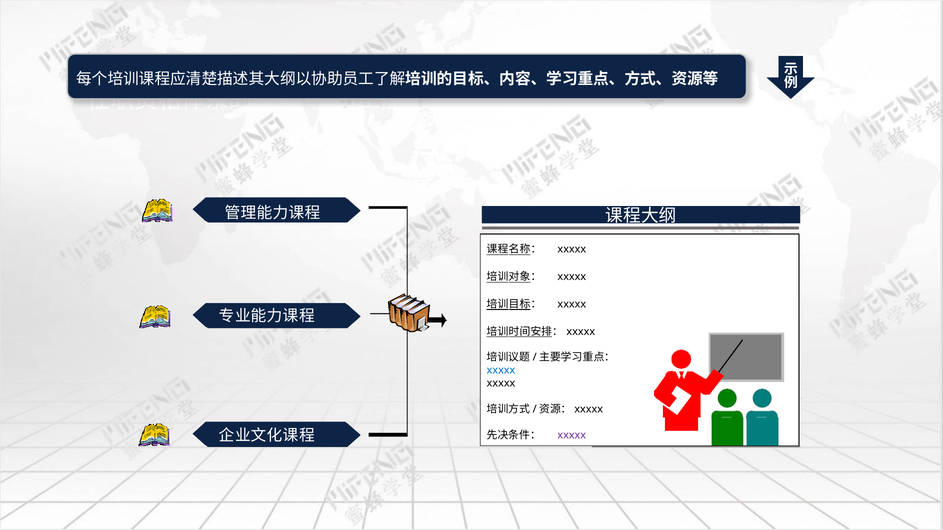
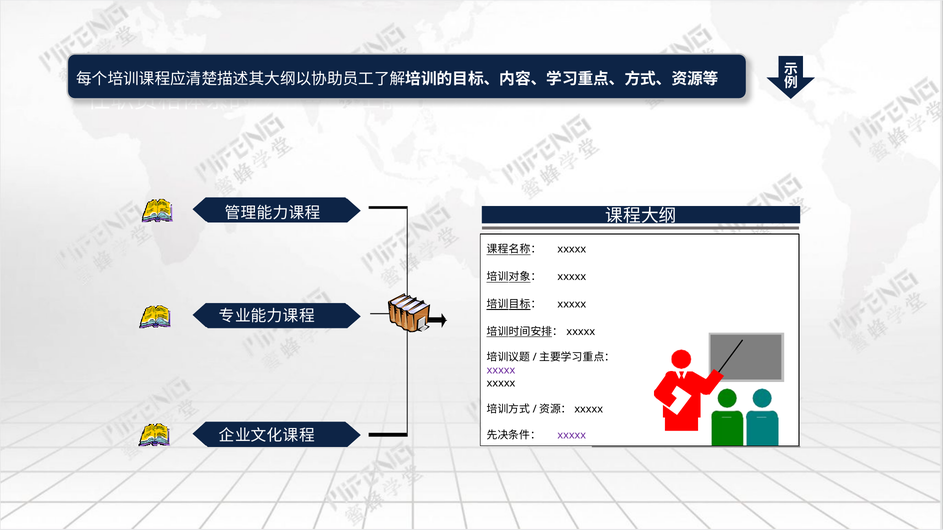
xxxxx colour: blue -> purple (501, 371)
